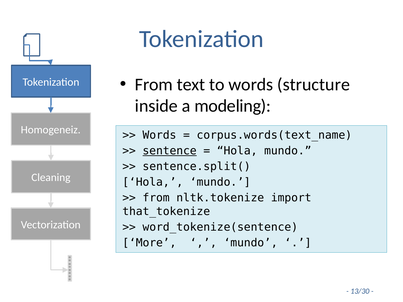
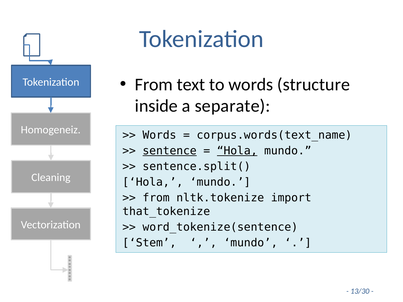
modeling: modeling -> separate (233, 106)
Hola underline: none -> present (237, 151)
More: More -> Stem (149, 243)
